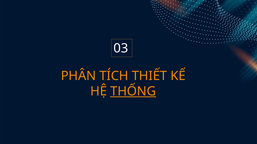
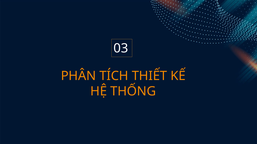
THỐNG underline: present -> none (133, 92)
